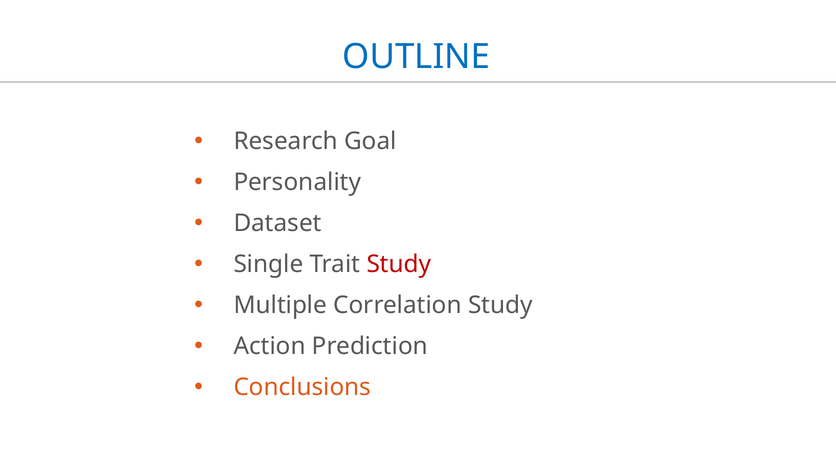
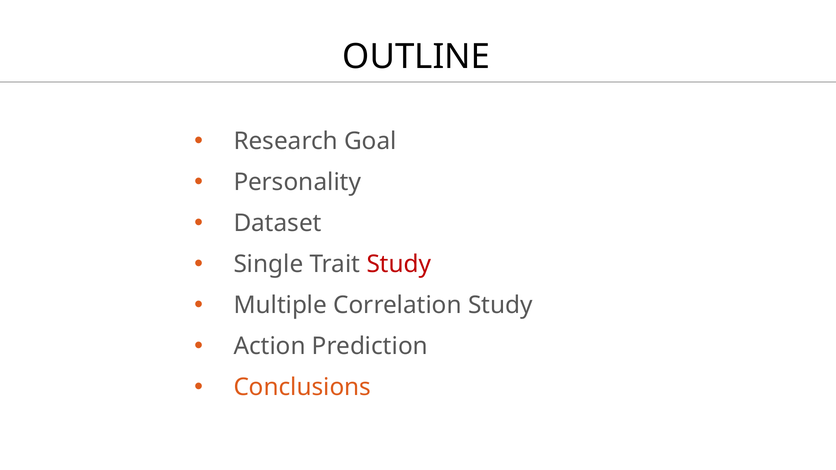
OUTLINE colour: blue -> black (416, 57)
